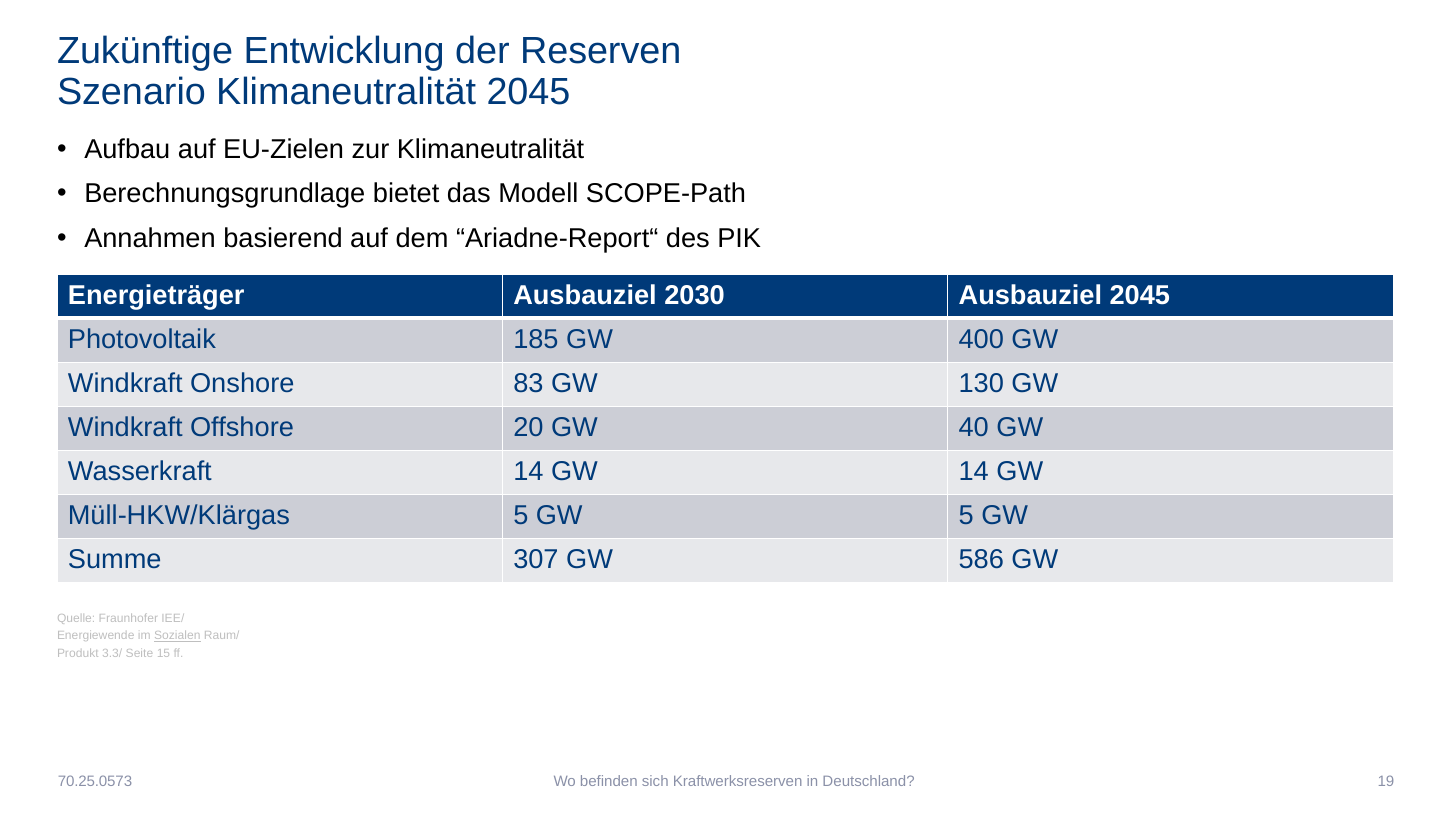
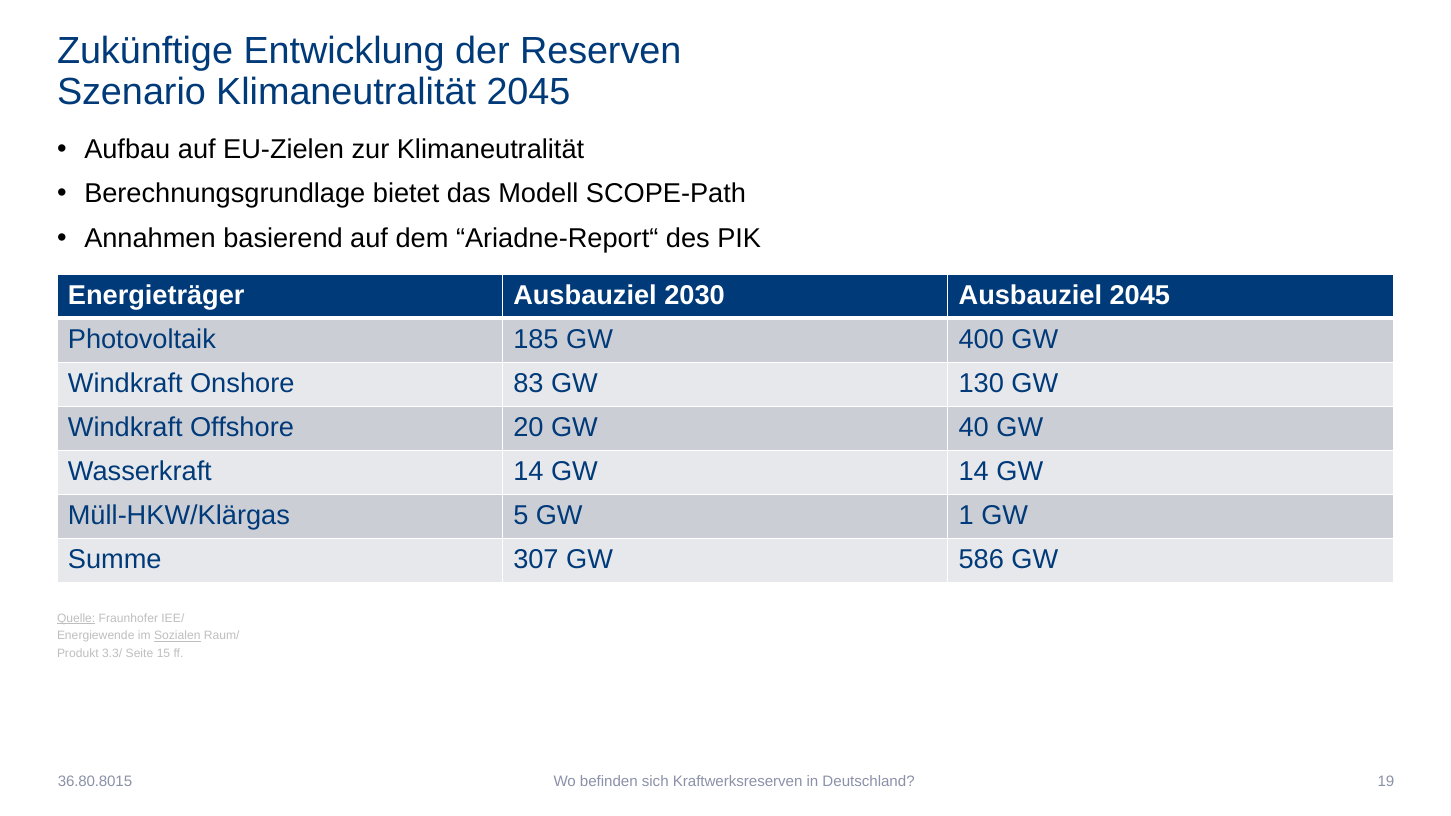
GW 5: 5 -> 1 (966, 516)
Quelle underline: none -> present (76, 619)
70.25.0573: 70.25.0573 -> 36.80.8015 (95, 781)
